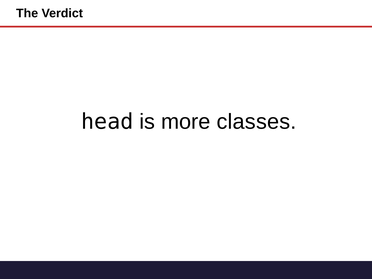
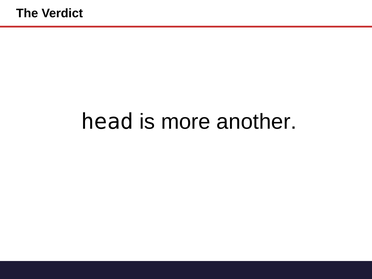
classes: classes -> another (257, 122)
